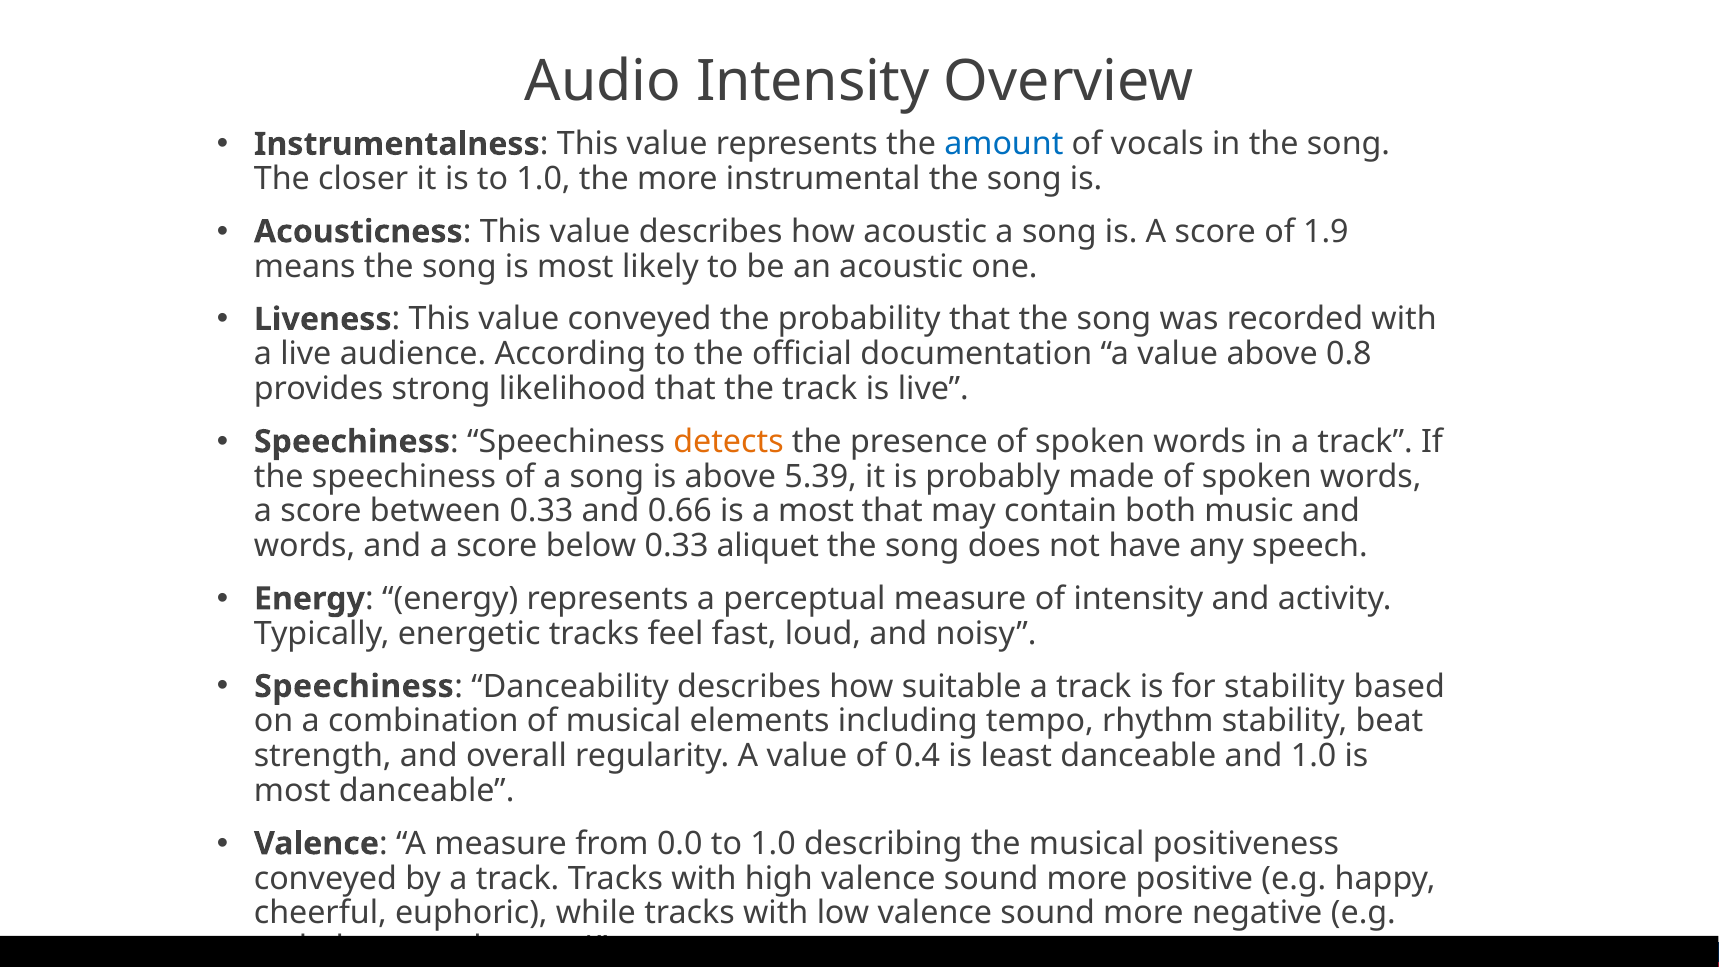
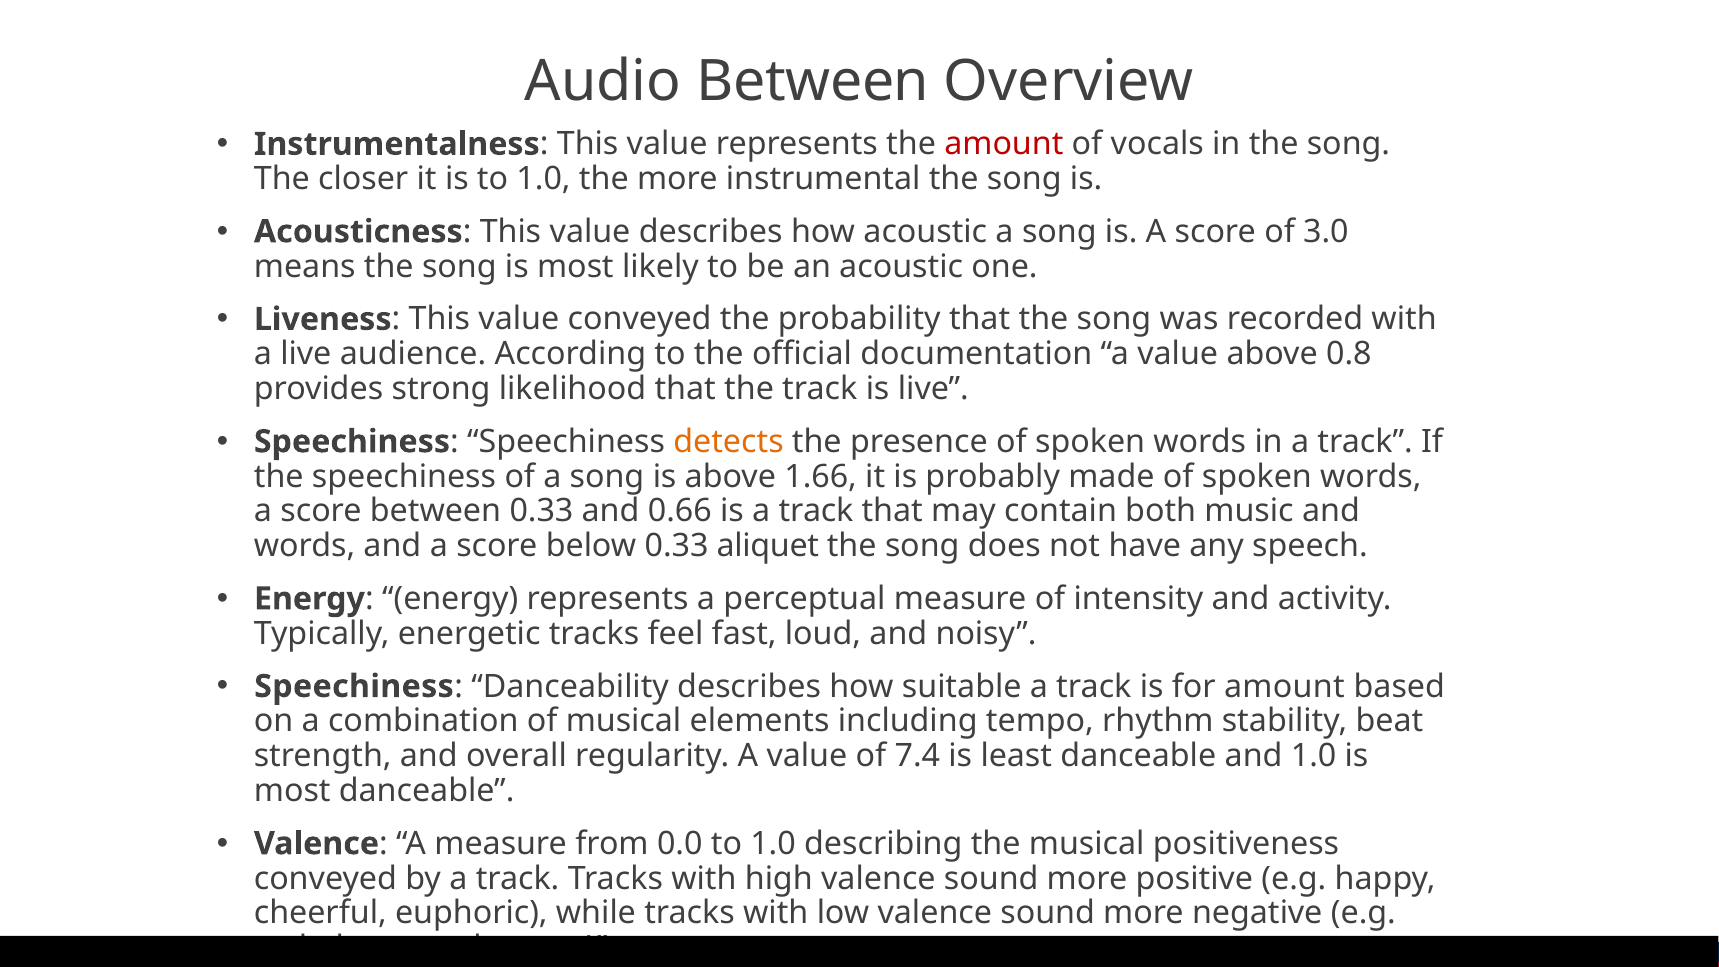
Audio Intensity: Intensity -> Between (813, 81)
amount colour: blue -> red (1004, 144)
1.9: 1.9 -> 3.0 (1326, 232)
5.39: 5.39 -> 1.66 (821, 476)
is a most: most -> track (816, 511)
for stability: stability -> amount (1284, 686)
0.4: 0.4 -> 7.4 (917, 756)
